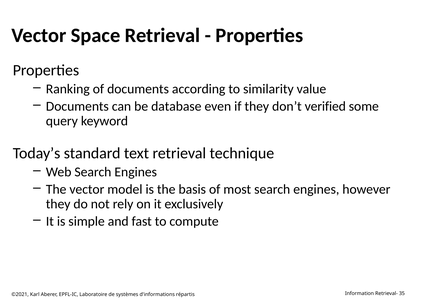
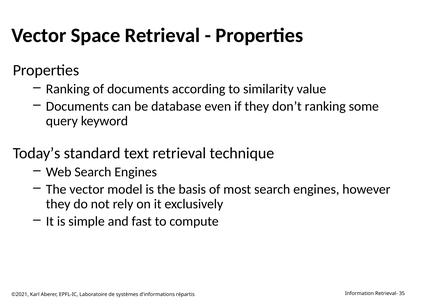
don’t verified: verified -> ranking (325, 106)
